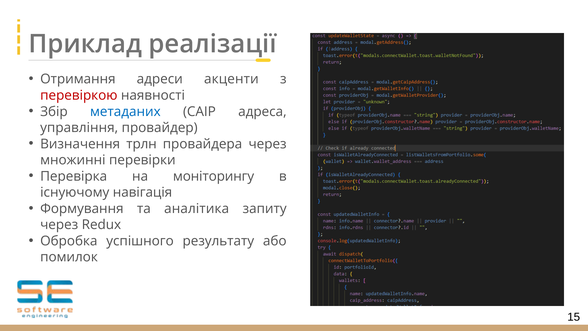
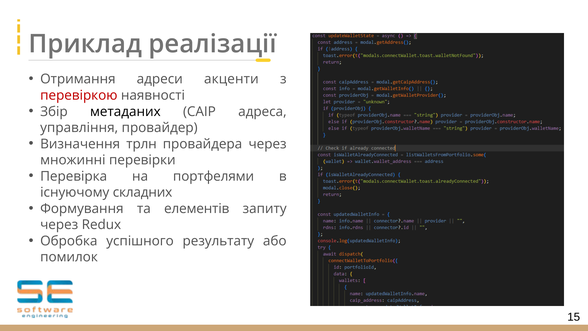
метаданих colour: blue -> black (125, 111)
моніторингу: моніторингу -> портфелями (214, 176)
навігація: навігація -> складних (143, 192)
аналітика: аналітика -> елементів (197, 208)
